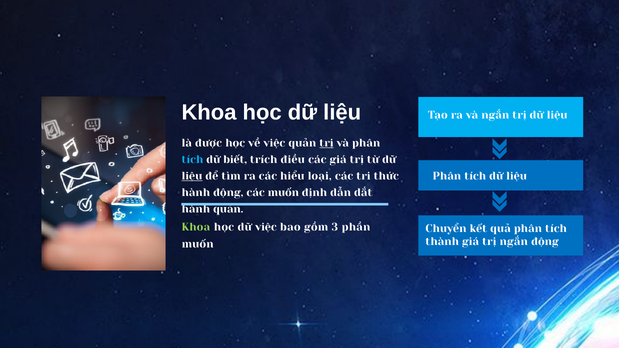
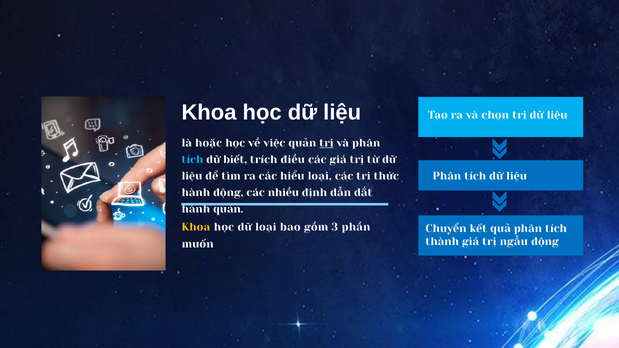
và ngắn: ngắn -> chọn (495, 115)
được: được -> hoặc (209, 143)
liệu underline: present -> none (192, 176)
các muốn: muốn -> nhiều (283, 193)
Khoa colour: light green -> yellow (196, 227)
dữ việc: việc -> loại (266, 227)
trị ngắn: ngắn -> ngẫu (514, 242)
